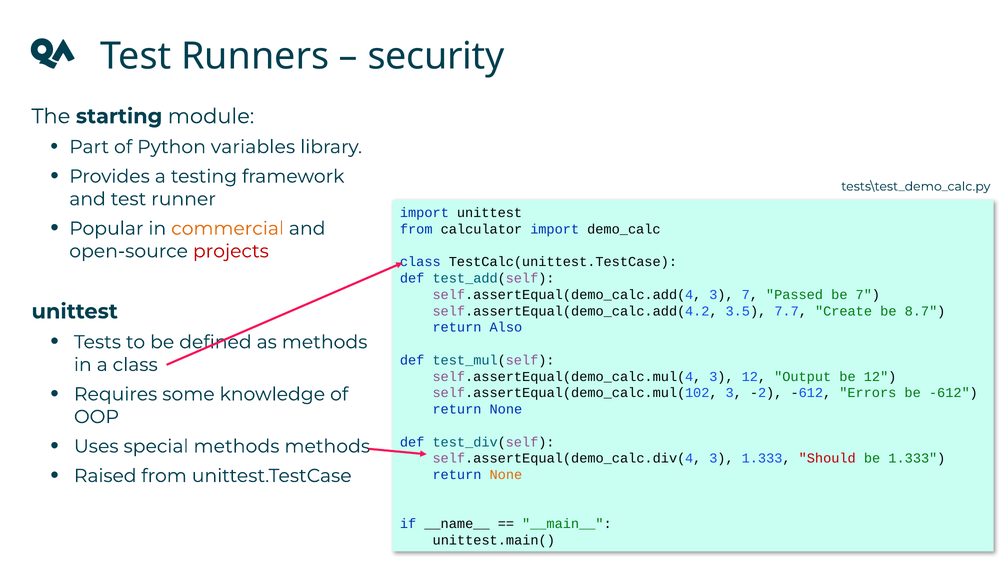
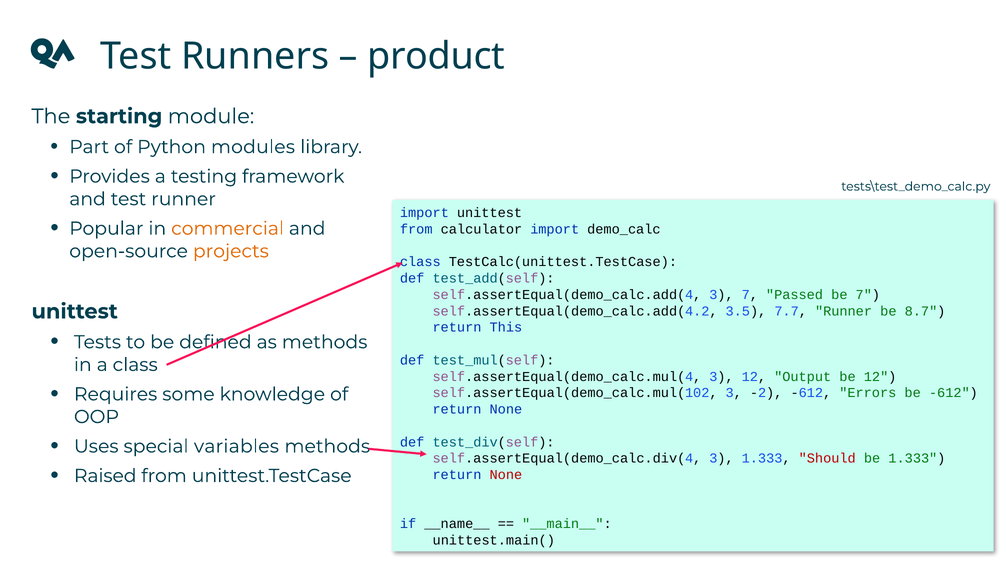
security: security -> product (436, 57)
variables: variables -> modules (253, 147)
projects colour: red -> orange (231, 251)
7.7 Create: Create -> Runner (844, 311)
Also: Also -> This (506, 327)
special methods: methods -> variables (236, 446)
None colour: orange -> red (506, 475)
